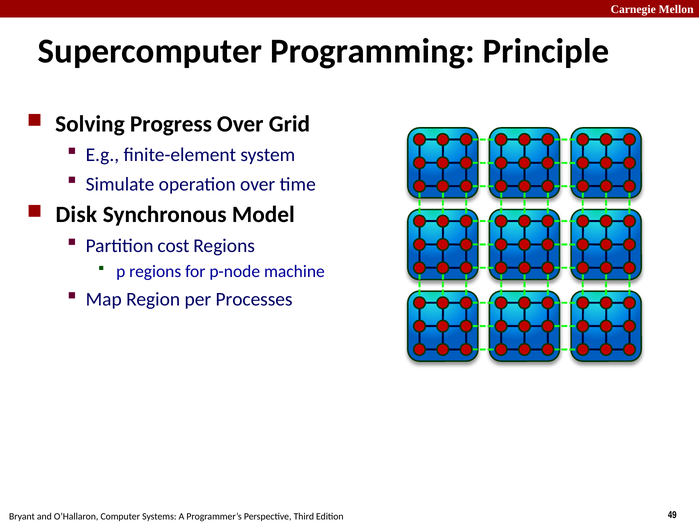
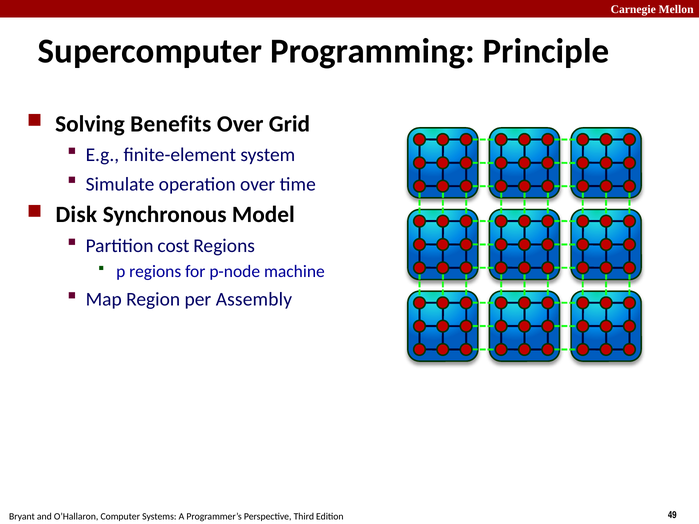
Progress: Progress -> Benefits (171, 124)
Processes: Processes -> Assembly (254, 299)
